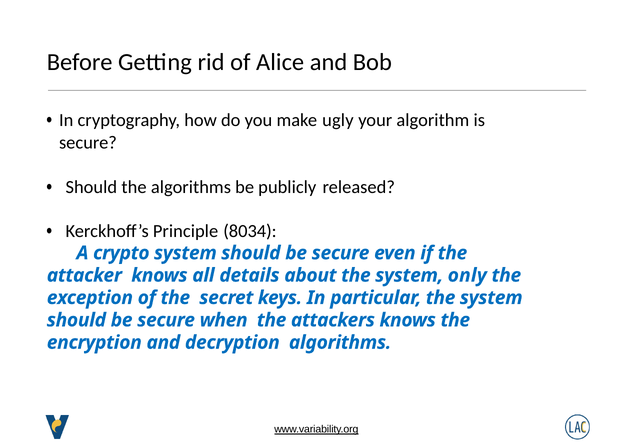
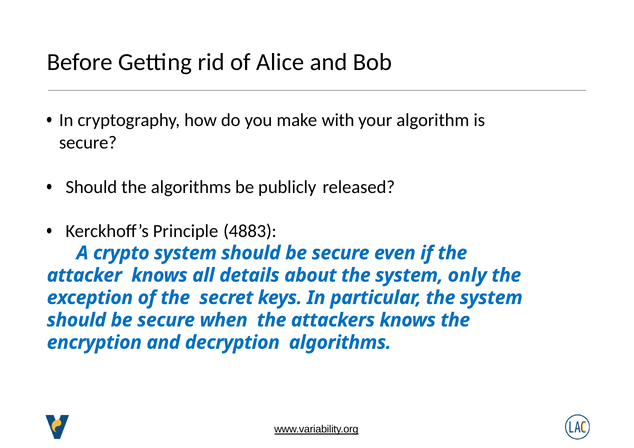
ugly: ugly -> with (338, 120)
8034: 8034 -> 4883 (250, 231)
